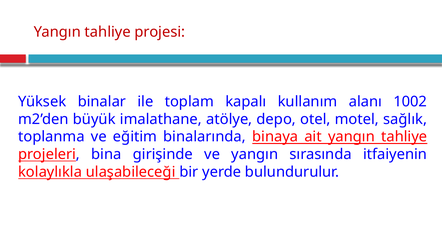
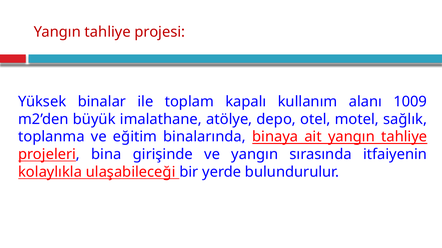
1002: 1002 -> 1009 (410, 102)
